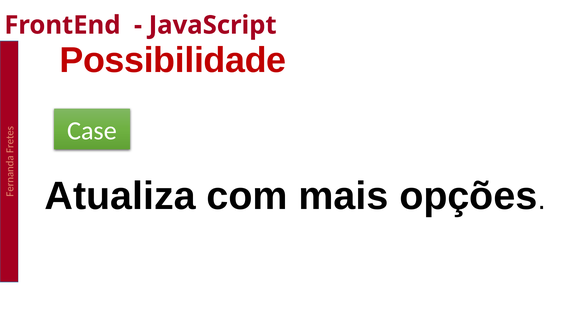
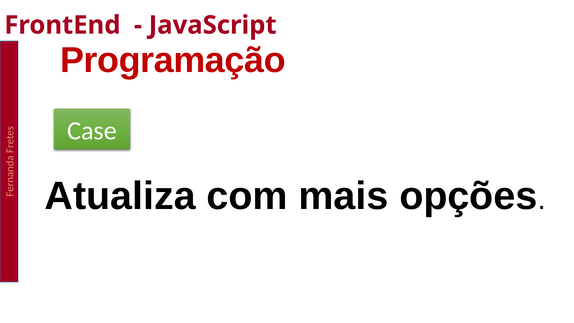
Possibilidade: Possibilidade -> Programação (173, 60)
